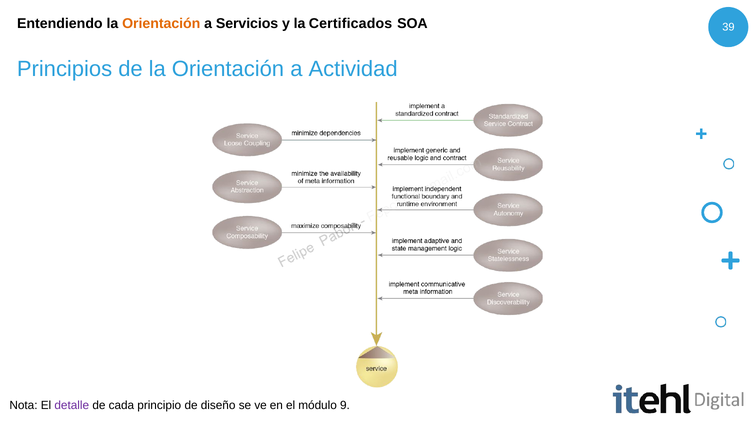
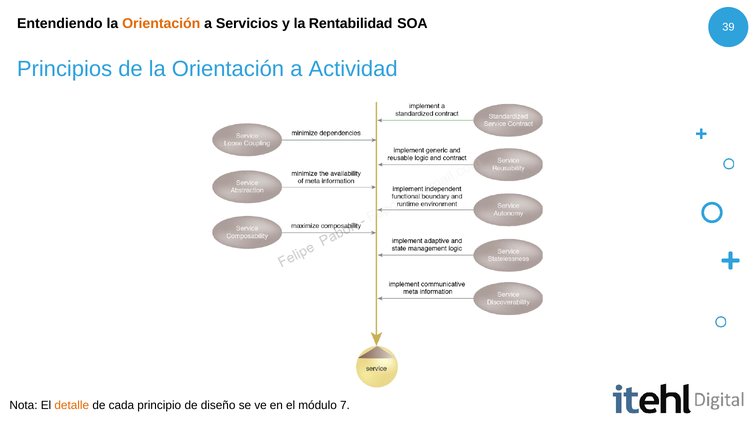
Certificados: Certificados -> Rentabilidad (351, 24)
detalle colour: purple -> orange (72, 405)
9: 9 -> 7 (345, 405)
